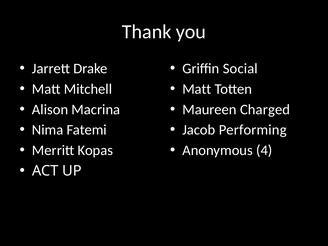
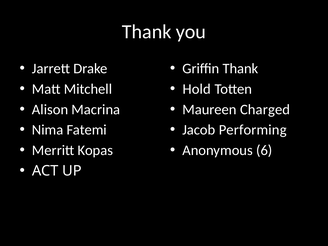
Griffin Social: Social -> Thank (240, 69)
Matt: Matt -> Hold (197, 89)
4: 4 -> 6 (264, 150)
